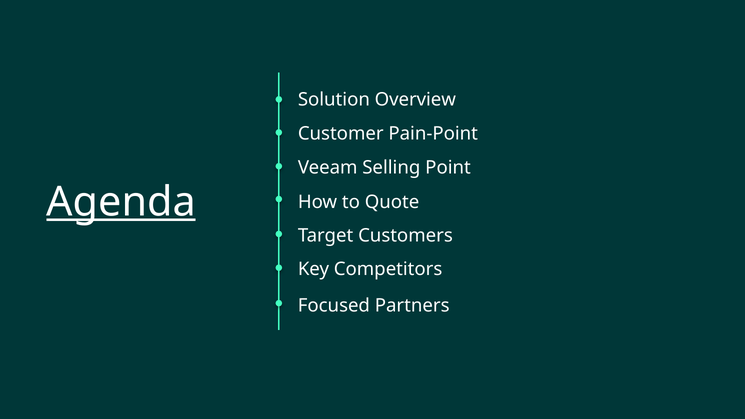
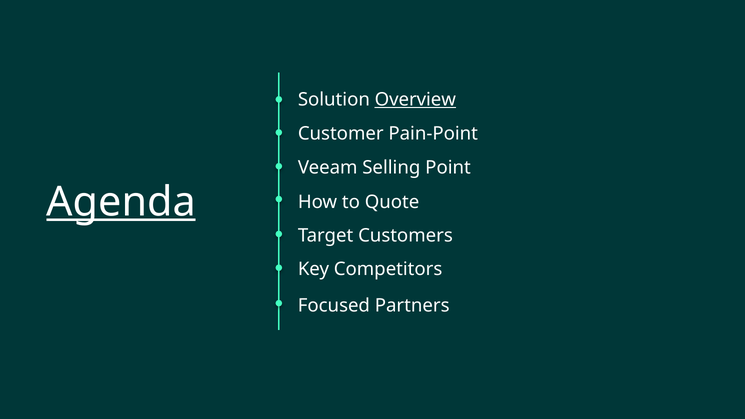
Overview underline: none -> present (415, 100)
